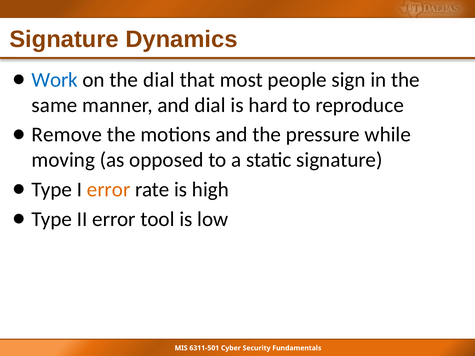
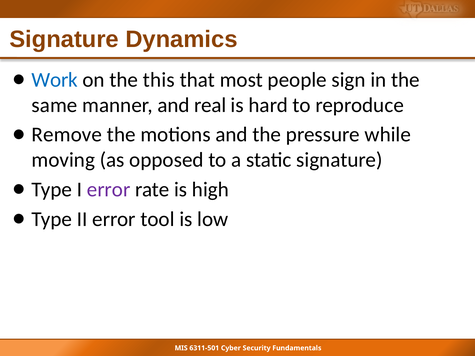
the dial: dial -> this (159, 80)
and dial: dial -> real (210, 105)
error colour: orange -> purple (109, 190)
